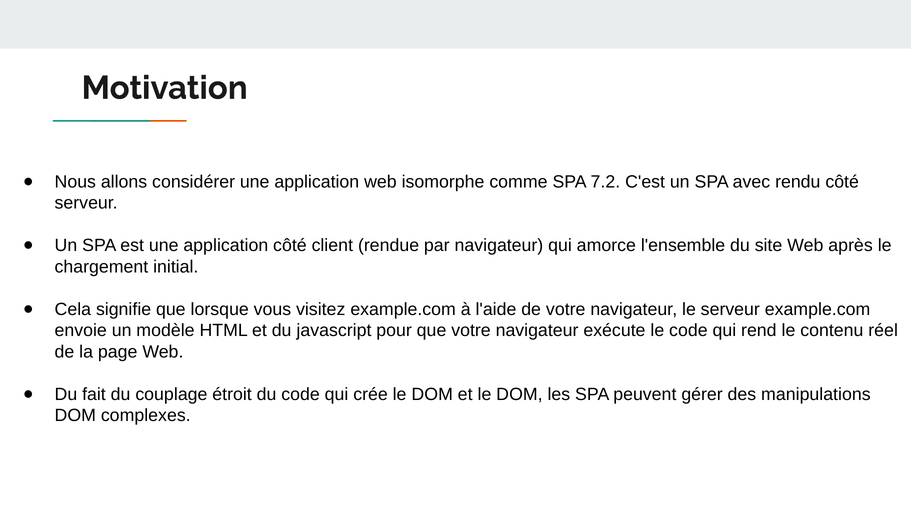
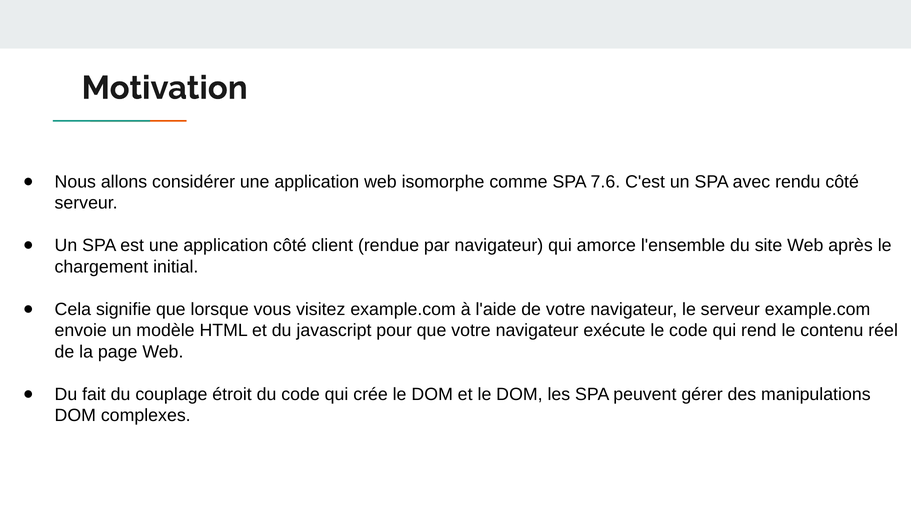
7.2: 7.2 -> 7.6 (605, 182)
